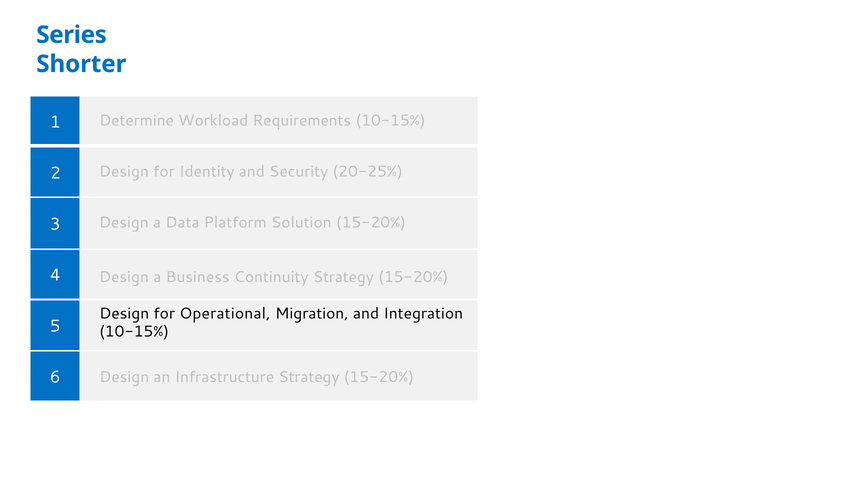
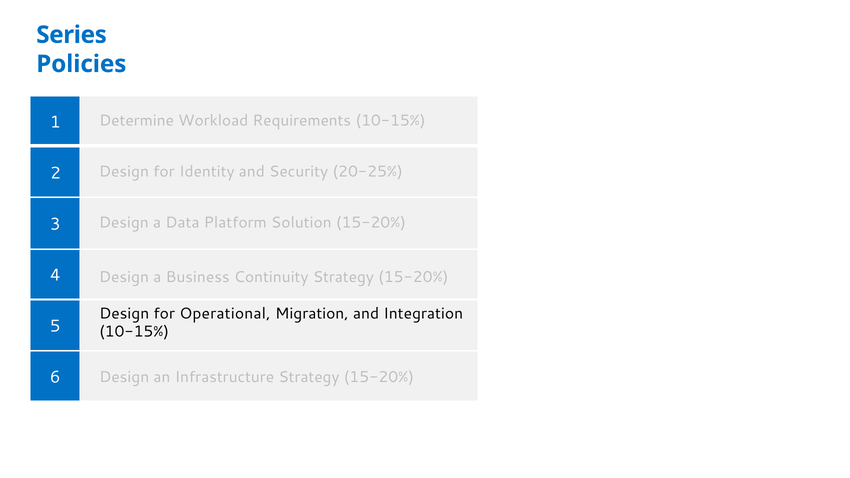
Shorter: Shorter -> Policies (81, 64)
